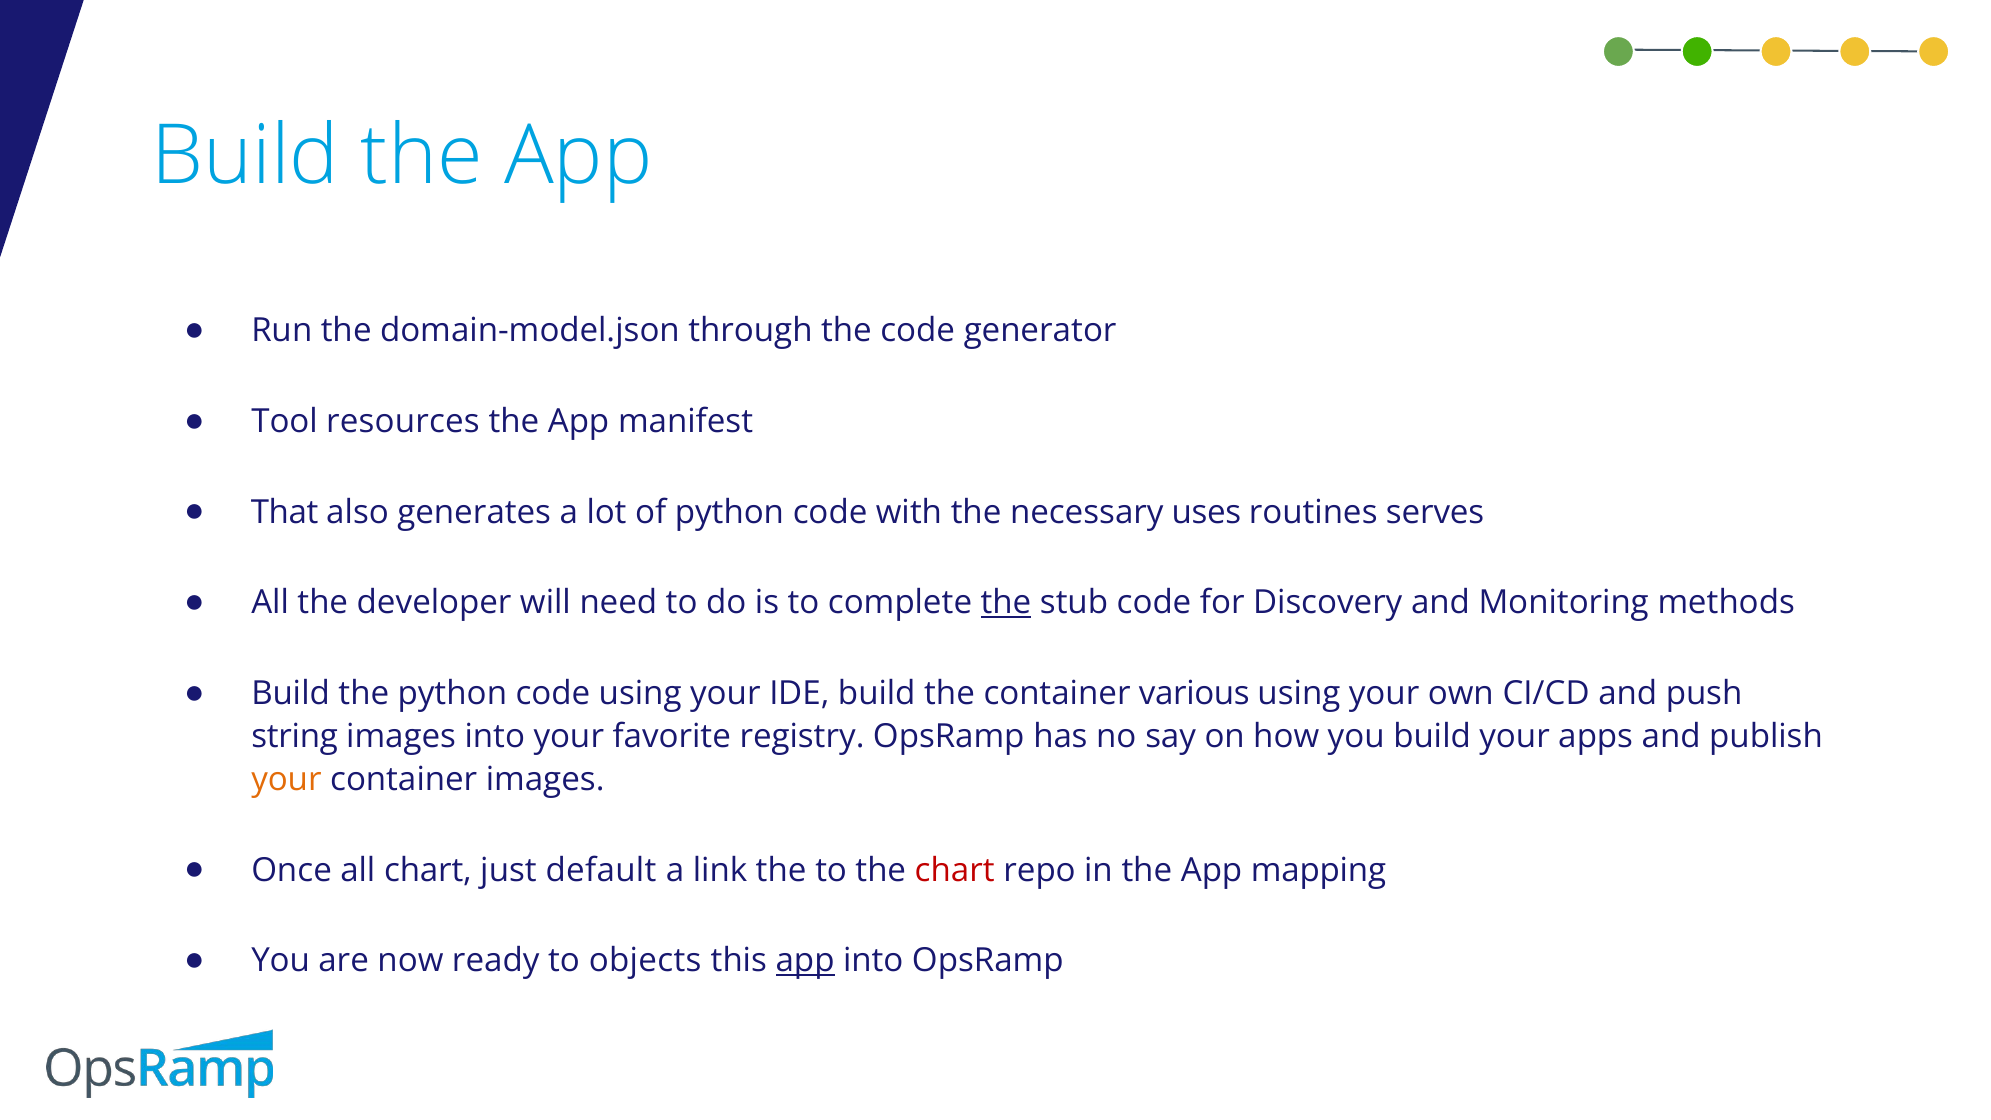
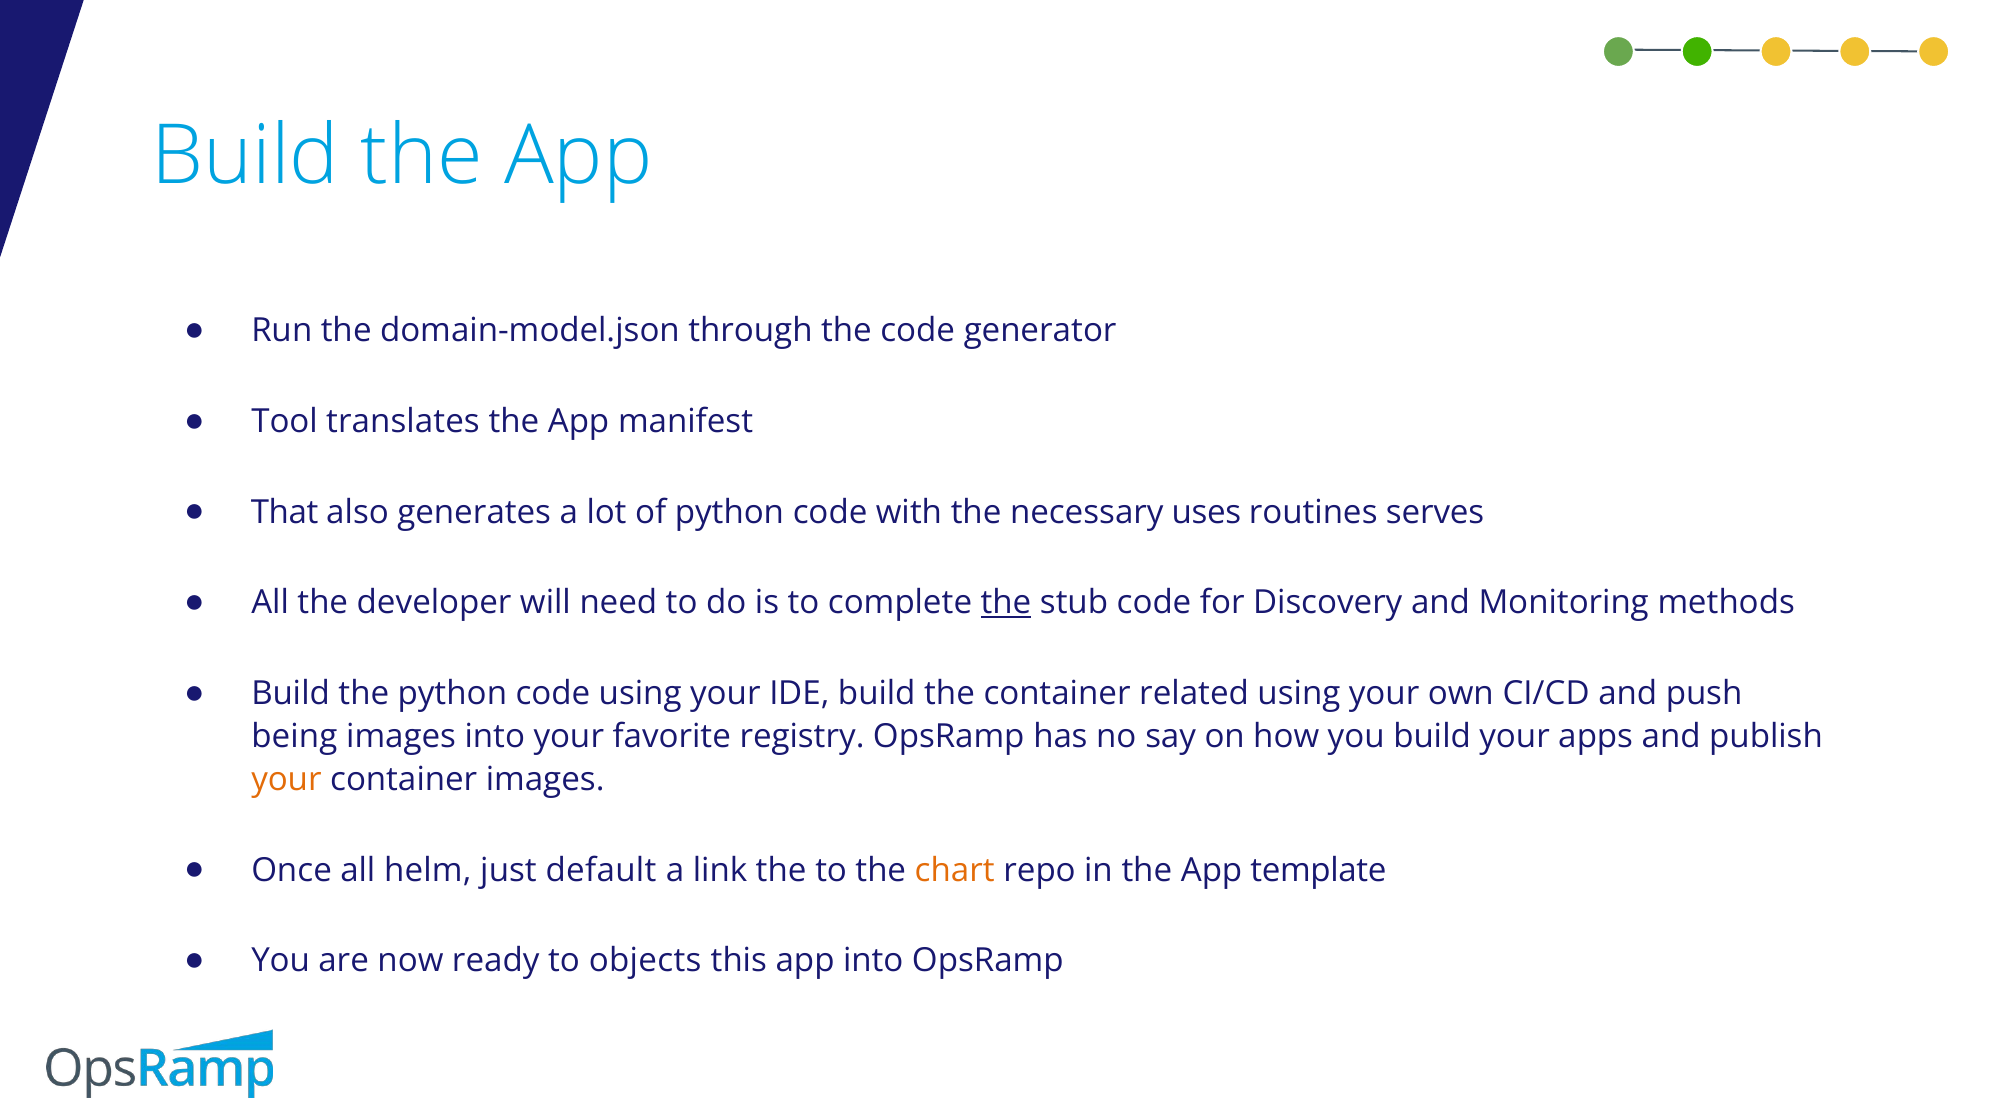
resources: resources -> translates (403, 422)
various: various -> related (1194, 694)
string: string -> being (294, 737)
all chart: chart -> helm (428, 870)
chart colour: red -> orange (955, 870)
mapping: mapping -> template (1318, 870)
app underline: present -> none (805, 961)
